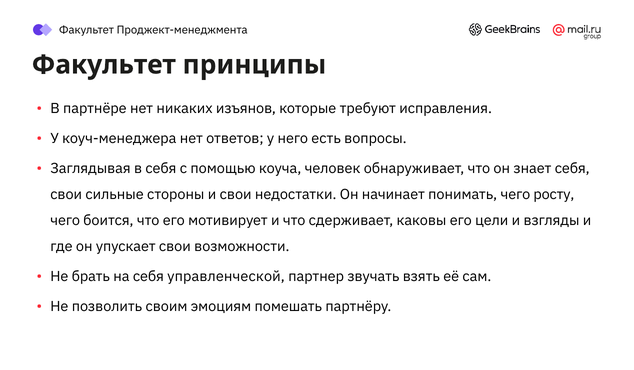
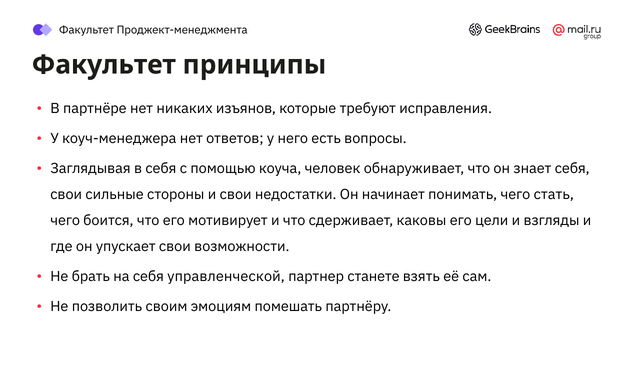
росту: росту -> стать (554, 194)
звучать: звучать -> станете (373, 276)
